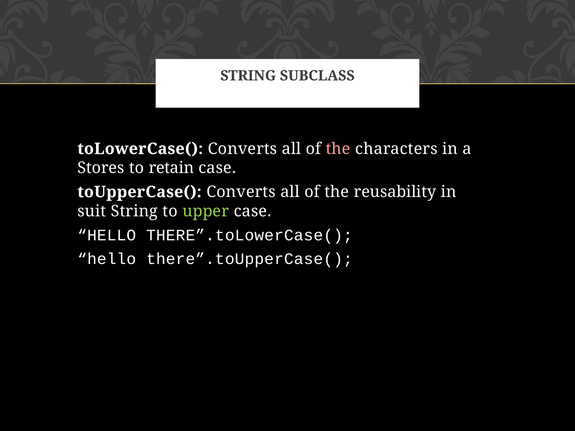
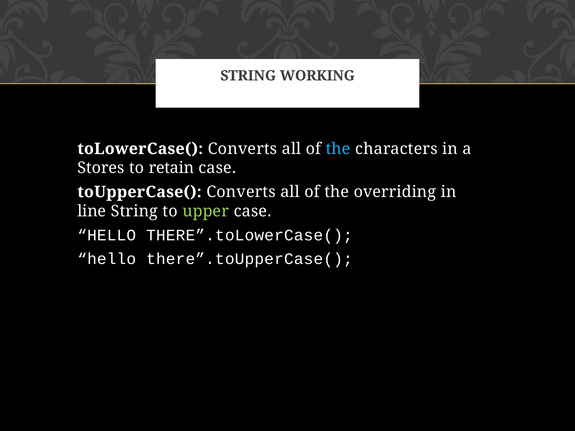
SUBCLASS: SUBCLASS -> WORKING (317, 76)
the colour: pink -> light blue (338, 149)
reusability: reusability -> overriding (395, 192)
suit: suit -> line (92, 211)
